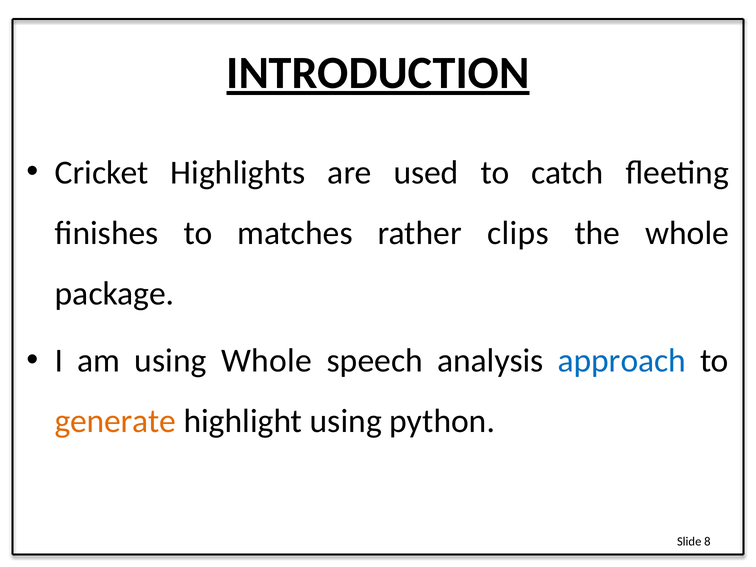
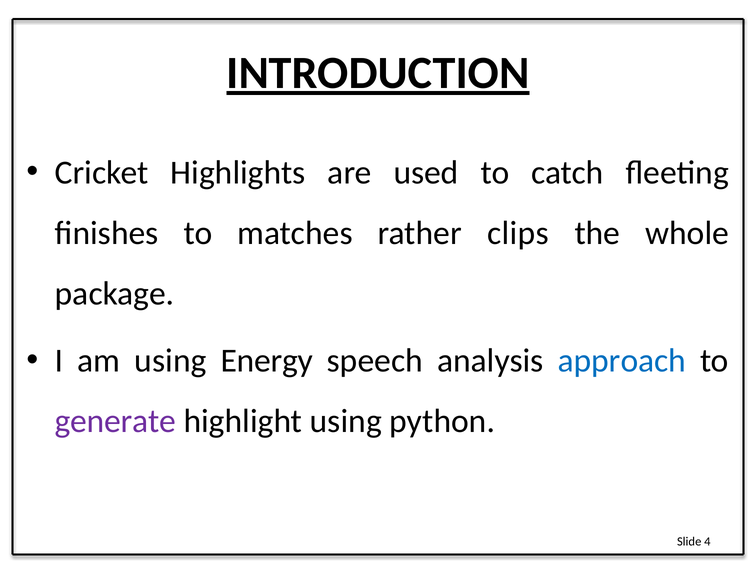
using Whole: Whole -> Energy (267, 361)
generate colour: orange -> purple (115, 421)
8: 8 -> 4 (707, 541)
